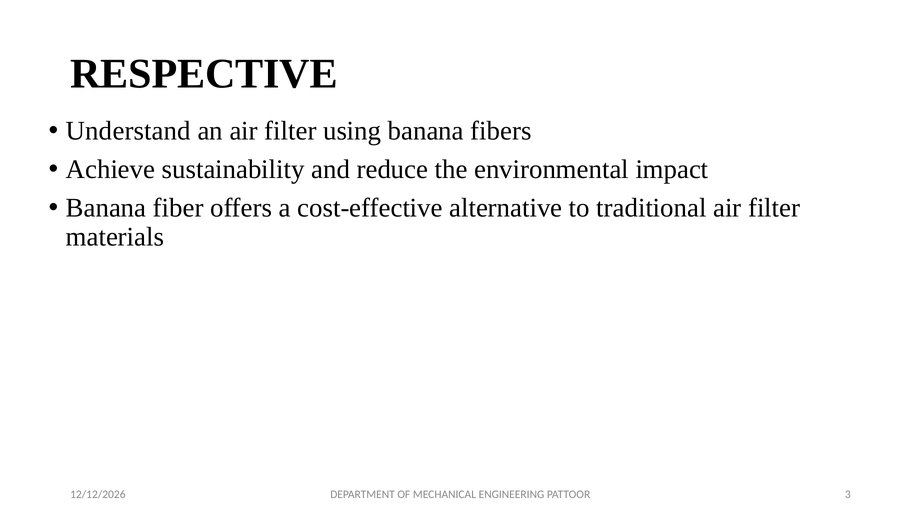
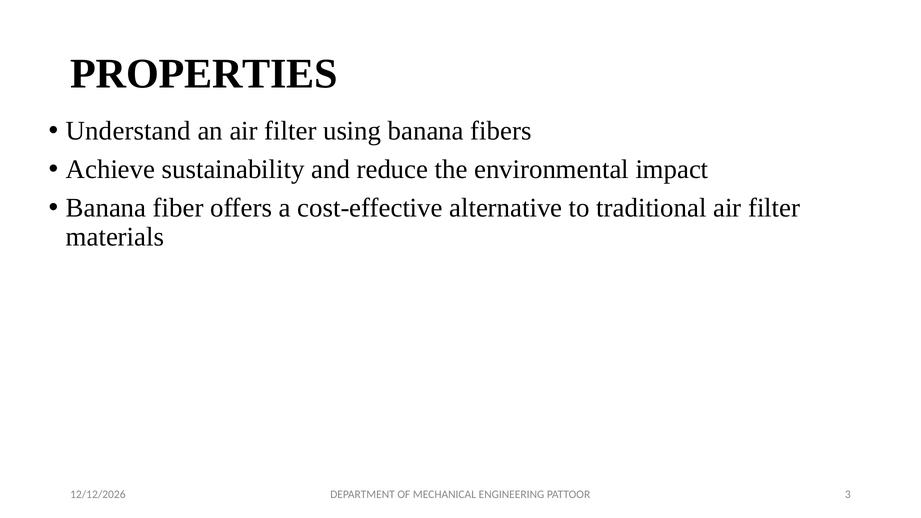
RESPECTIVE: RESPECTIVE -> PROPERTIES (204, 74)
